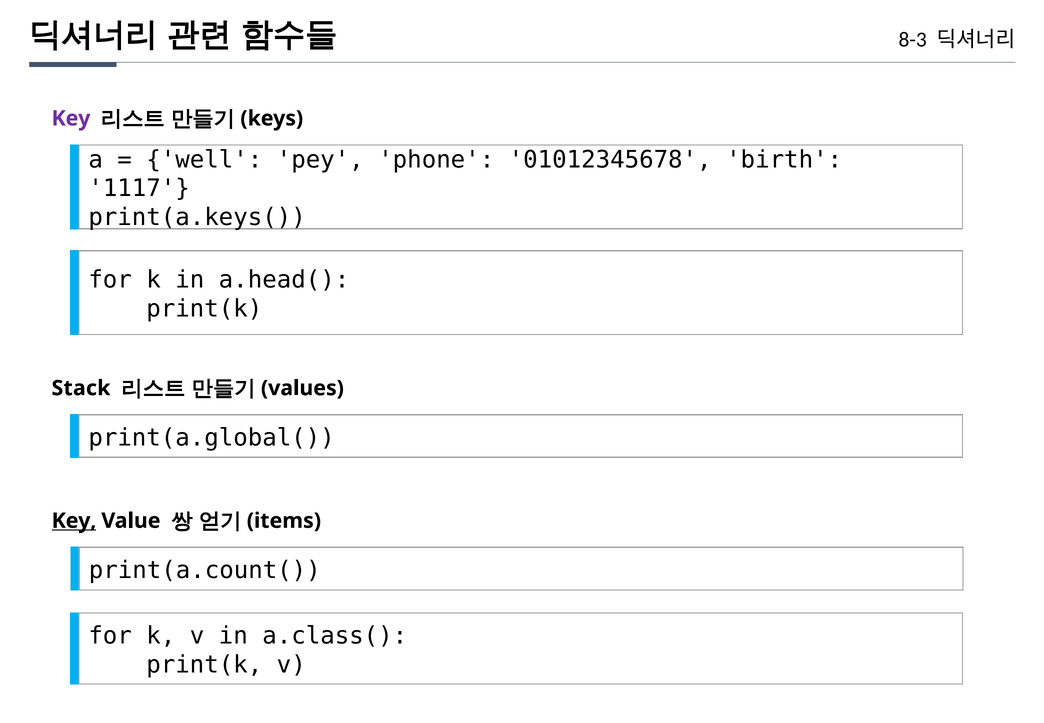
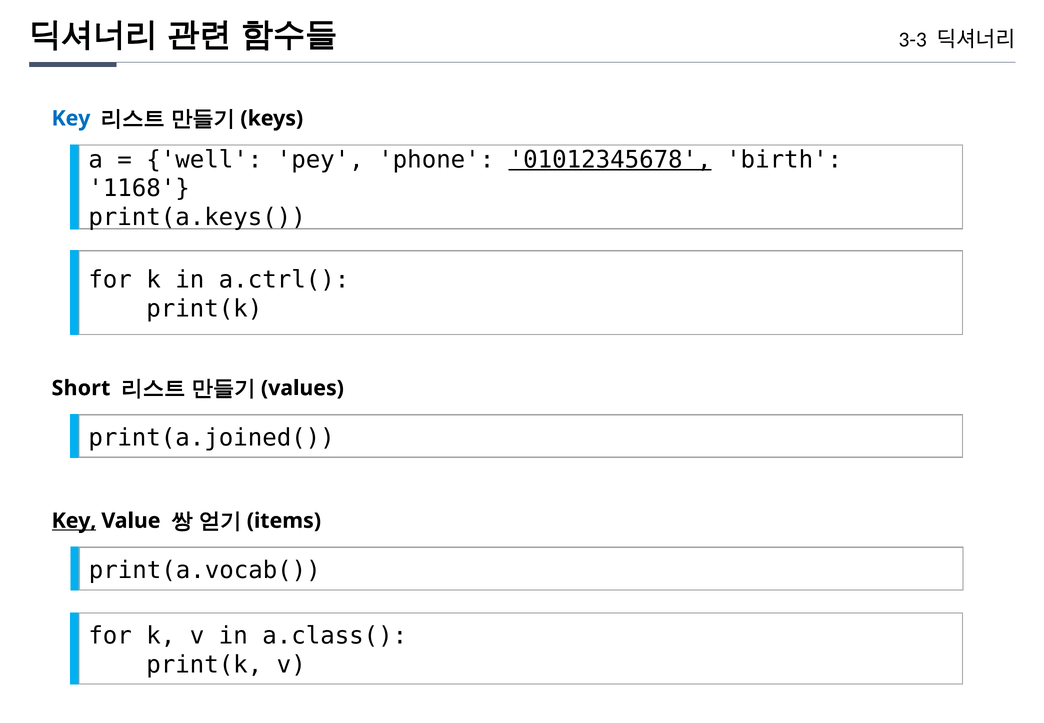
8-3: 8-3 -> 3-3 (913, 40)
Key colour: purple -> blue (71, 118)
01012345678 underline: none -> present (610, 160)
1117: 1117 -> 1168 (139, 188)
a.head(: a.head( -> a.ctrl( (284, 280)
Stack: Stack -> Short (81, 388)
print(a.global(: print(a.global( -> print(a.joined( (212, 438)
print(a.count(: print(a.count( -> print(a.vocab( (205, 570)
